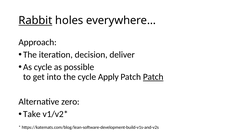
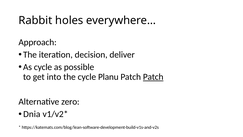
Rabbit underline: present -> none (35, 20)
Apply: Apply -> Planu (108, 77)
Take: Take -> Dnia (32, 114)
